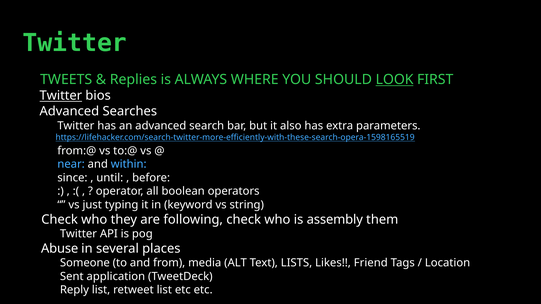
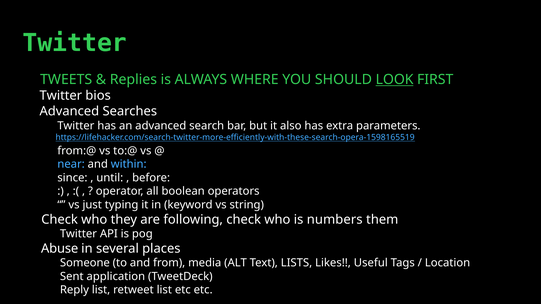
Twitter underline: present -> none (61, 96)
assembly: assembly -> numbers (335, 220)
Friend: Friend -> Useful (371, 263)
